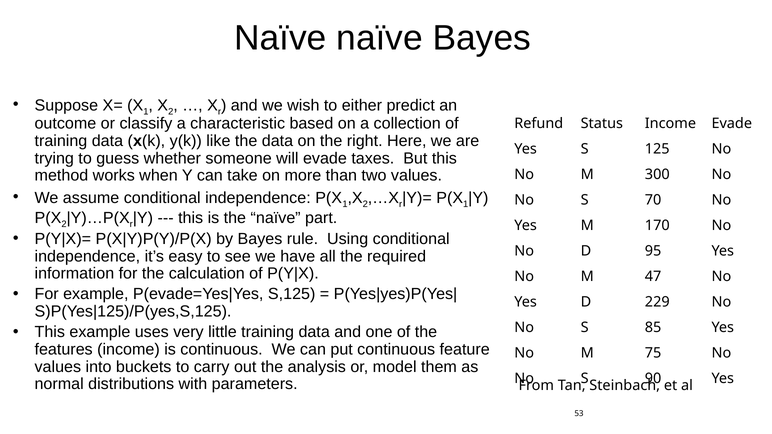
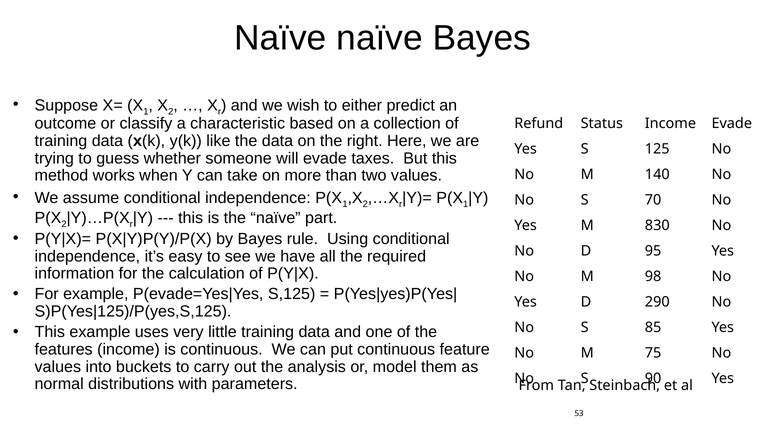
300: 300 -> 140 (657, 175)
170: 170 -> 830 (657, 226)
47: 47 -> 98 (653, 277)
229: 229 -> 290 (657, 302)
